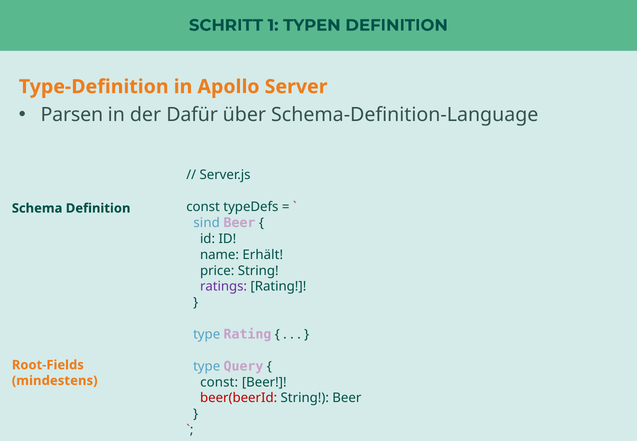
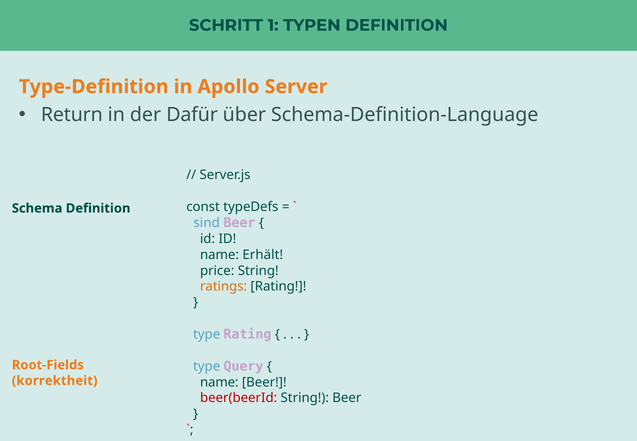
Parsen: Parsen -> Return (72, 115)
ratings colour: purple -> orange (224, 287)
mindestens: mindestens -> korrektheit (55, 381)
const: const -> name (219, 382)
